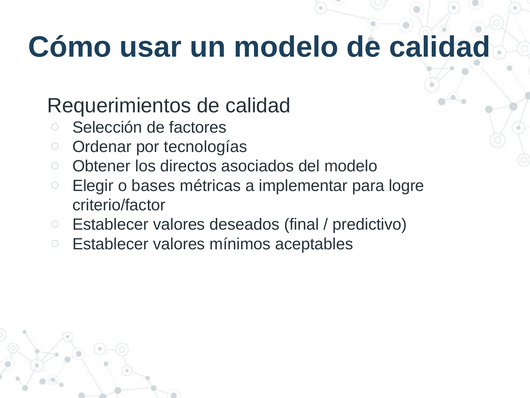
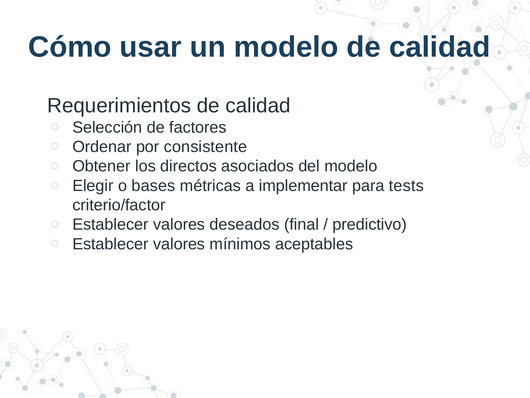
tecnologías: tecnologías -> consistente (205, 147)
logre: logre -> tests (406, 185)
